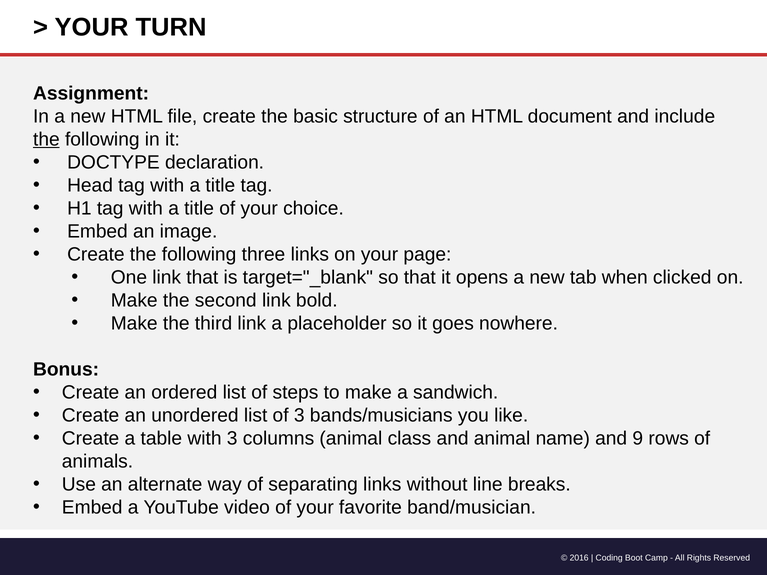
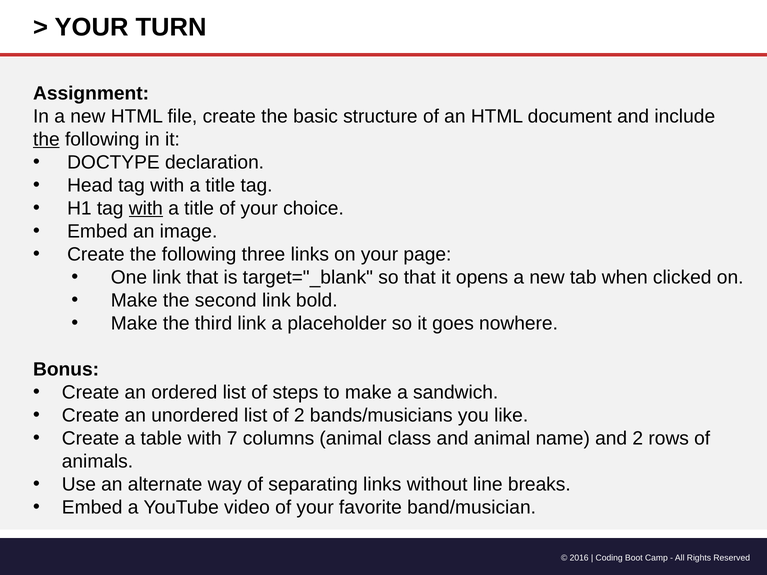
with underline: none -> present (146, 208)
of 3: 3 -> 2 (299, 415)
with 3: 3 -> 7 (232, 438)
and 9: 9 -> 2 (638, 438)
